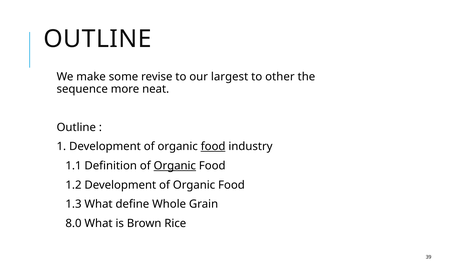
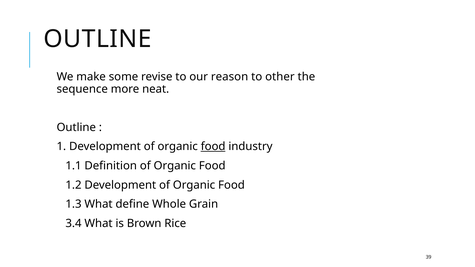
largest: largest -> reason (230, 77)
Organic underline: present -> none (175, 166)
8.0: 8.0 -> 3.4 (73, 224)
